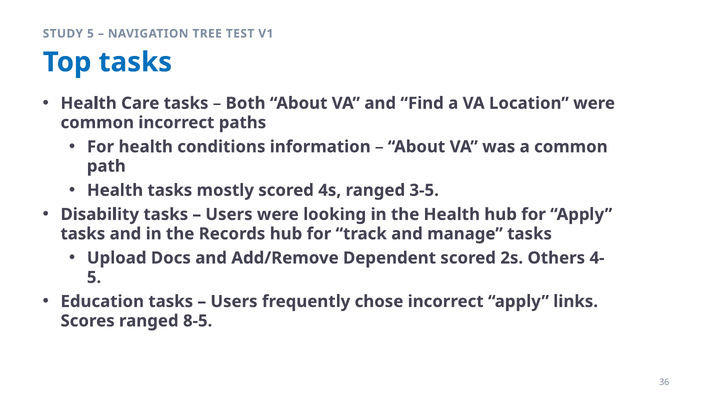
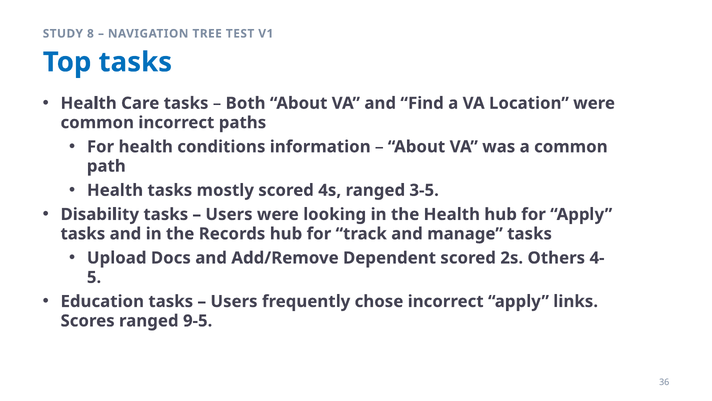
STUDY 5: 5 -> 8 (90, 34)
8-5: 8-5 -> 9-5 (198, 320)
